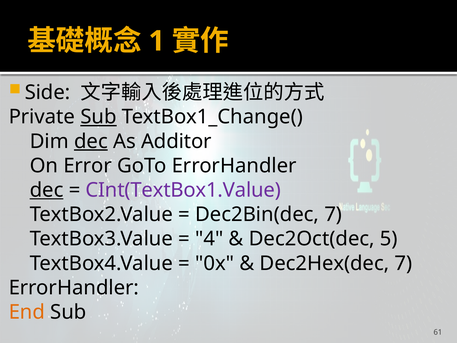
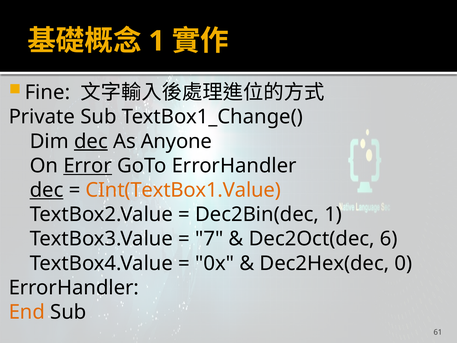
Side: Side -> Fine (47, 92)
Sub underline: present -> none (98, 117)
Additor: Additor -> Anyone (176, 141)
Error underline: none -> present (88, 166)
CInt(TextBox1.Value colour: purple -> orange (183, 190)
Dec2Bin(dec 7: 7 -> 1 (333, 214)
4: 4 -> 7 (209, 239)
5: 5 -> 6 (389, 239)
Dec2Hex(dec 7: 7 -> 0 (403, 263)
